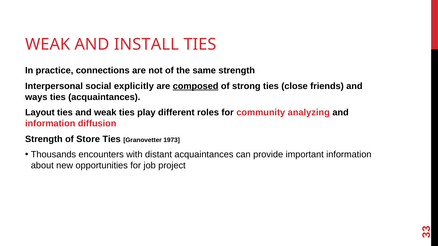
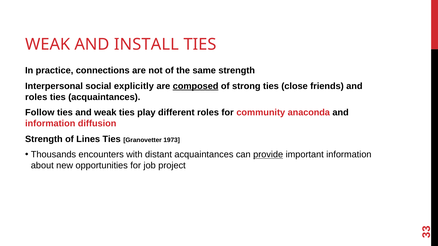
ways: ways -> roles (36, 97)
Layout: Layout -> Follow (40, 113)
analyzing: analyzing -> anaconda (309, 113)
Store: Store -> Lines (88, 139)
provide underline: none -> present (268, 155)
